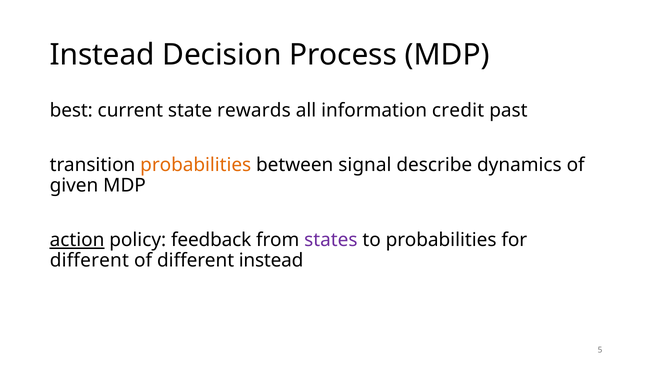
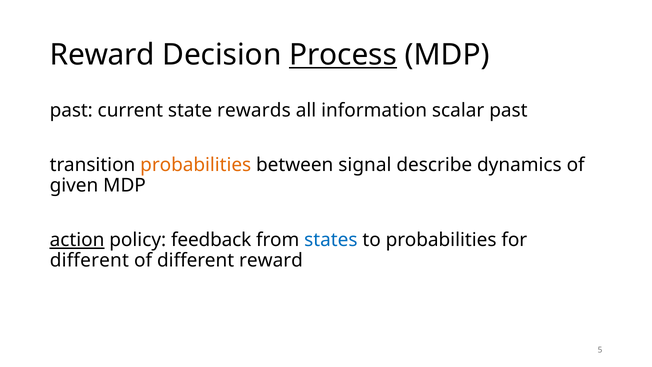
Instead: Instead -> Reward (102, 55)
Process underline: none -> present (343, 55)
best: best -> past (71, 110)
credit: credit -> scalar (458, 110)
states colour: purple -> blue (331, 240)
different instead: instead -> reward (271, 260)
